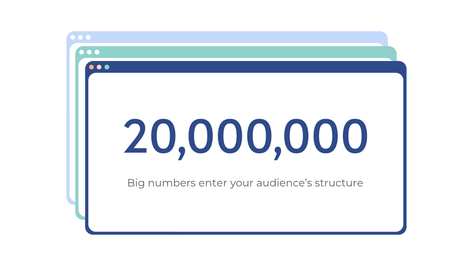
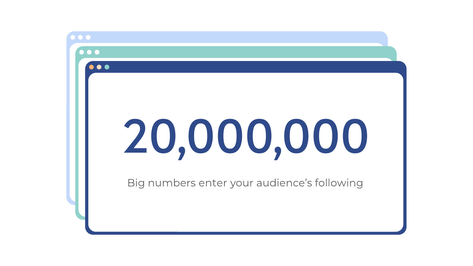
structure: structure -> following (339, 183)
